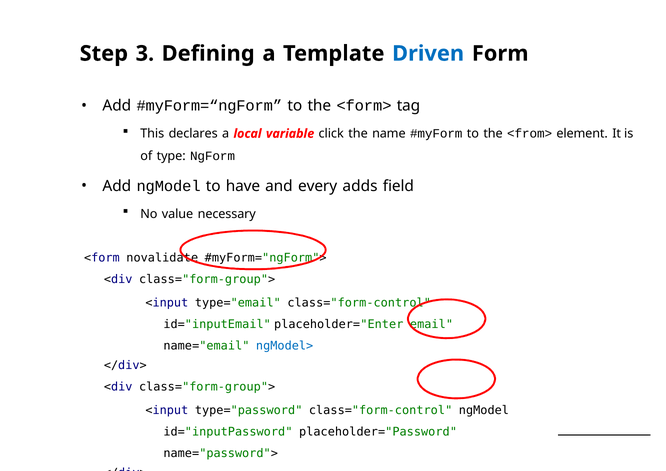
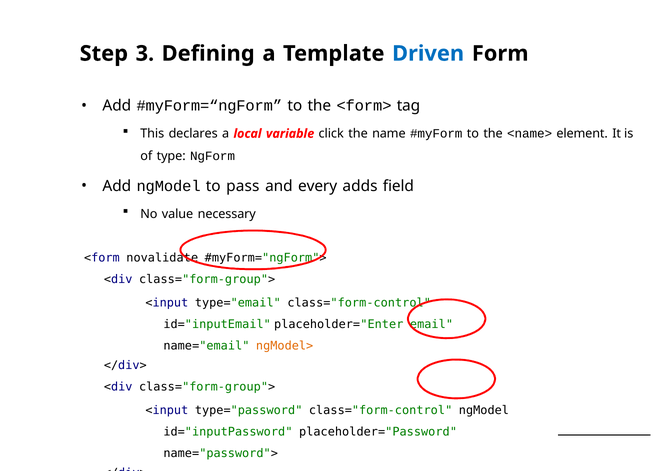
<from>: <from> -> <name> (530, 134)
have: have -> pass (243, 186)
ngModel> colour: blue -> orange (285, 346)
